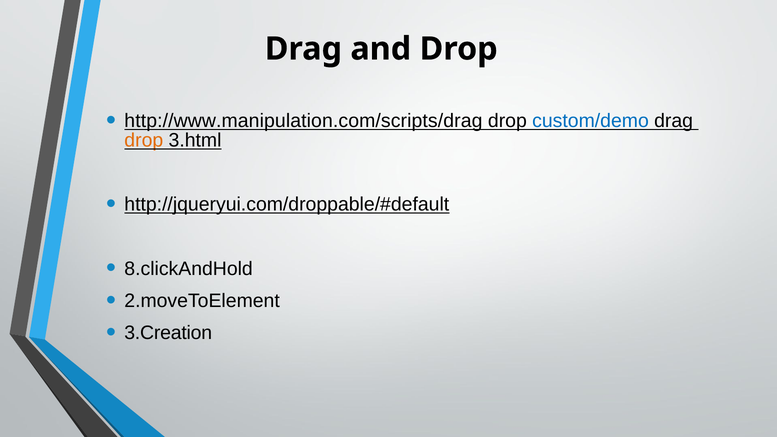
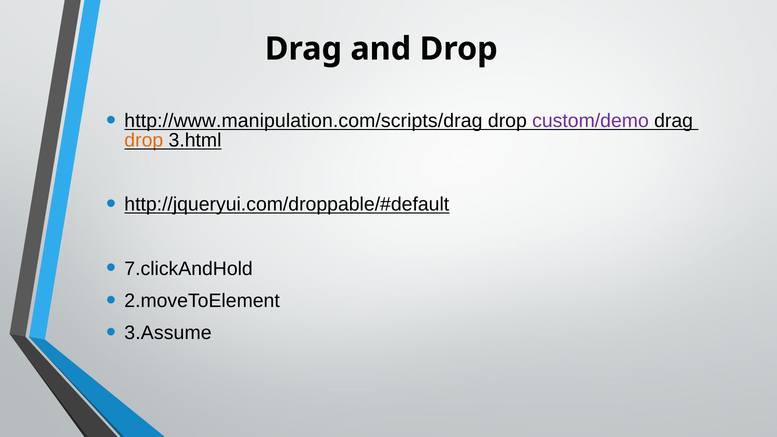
custom/demo colour: blue -> purple (591, 121)
8.clickAndHold: 8.clickAndHold -> 7.clickAndHold (189, 269)
3.Creation: 3.Creation -> 3.Assume (168, 333)
